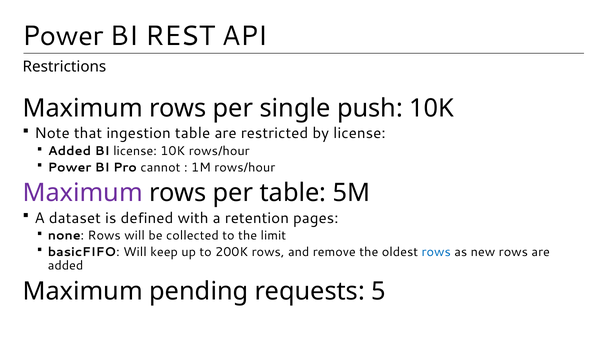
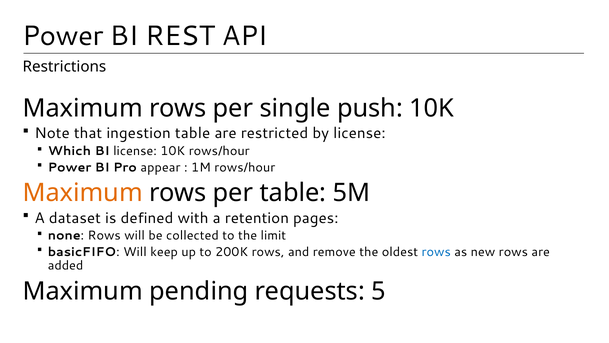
Added: Added -> Which (69, 151)
cannot: cannot -> appear (160, 167)
Maximum colour: purple -> orange (83, 193)
